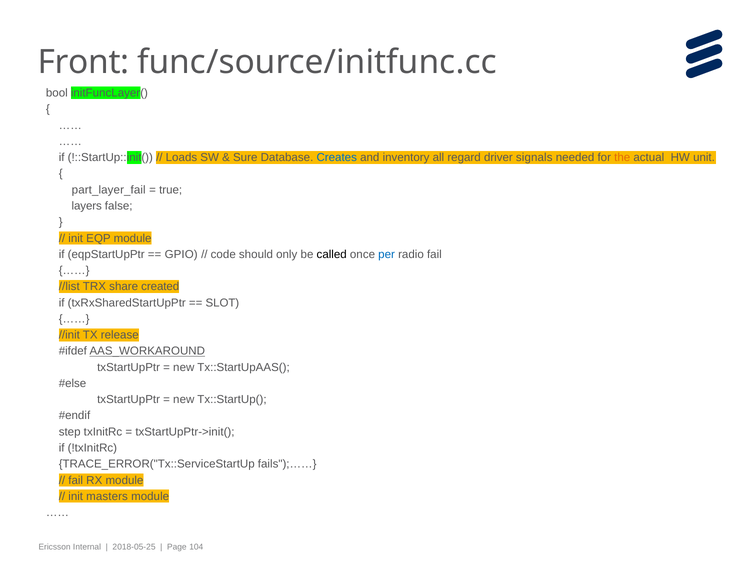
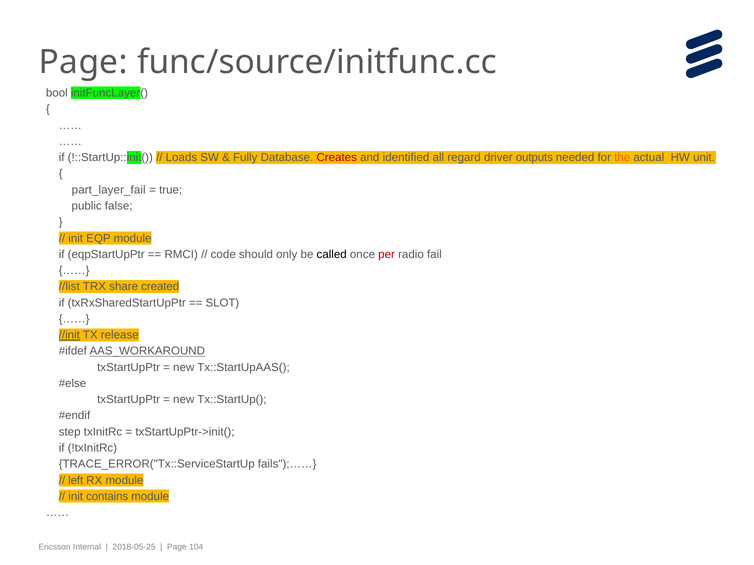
Front: Front -> Page (83, 63)
Sure: Sure -> Fully (245, 158)
Creates colour: blue -> red (337, 158)
inventory: inventory -> identified (406, 158)
signals: signals -> outputs (534, 158)
layers: layers -> public (87, 206)
GPIO: GPIO -> RMCI (181, 255)
per colour: blue -> red (387, 255)
//init underline: none -> present (69, 335)
fail: fail -> left (76, 481)
masters: masters -> contains (107, 497)
